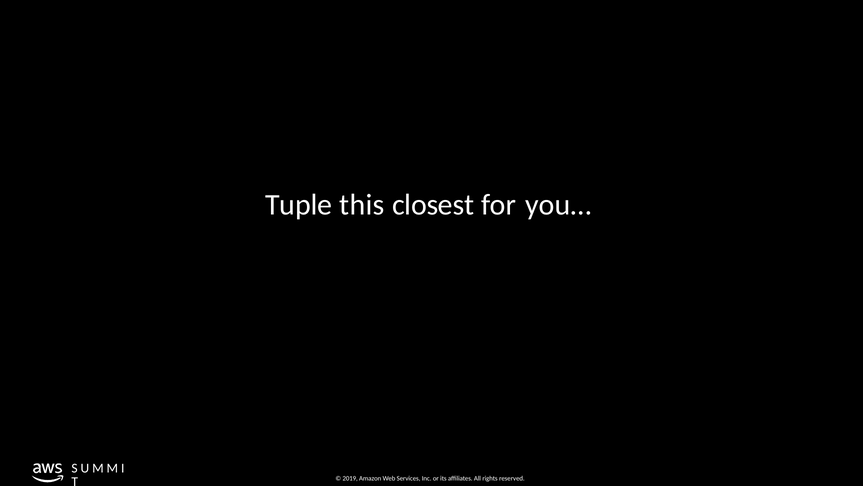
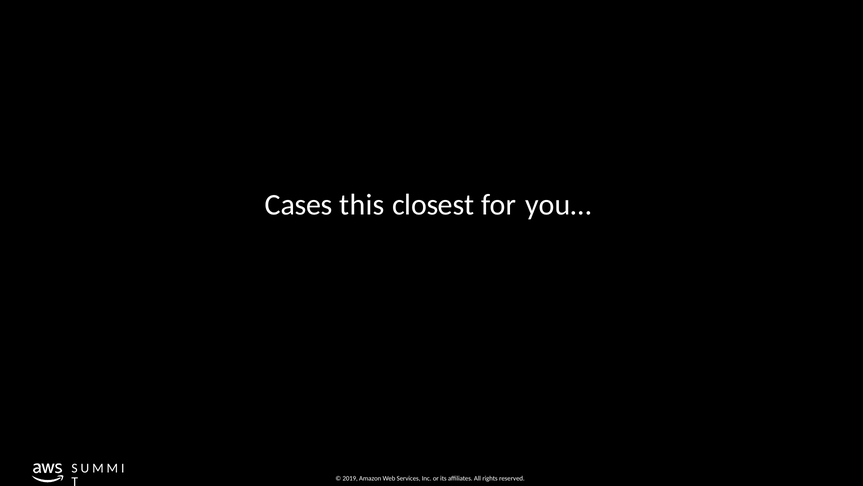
Tuple: Tuple -> Cases (299, 204)
